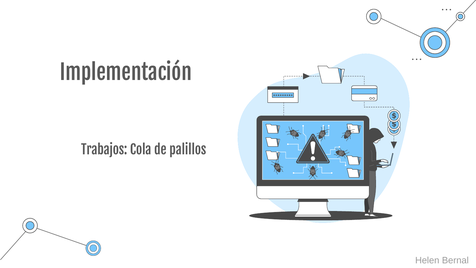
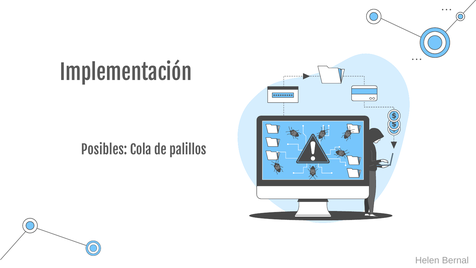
Trabajos: Trabajos -> Posibles (104, 150)
